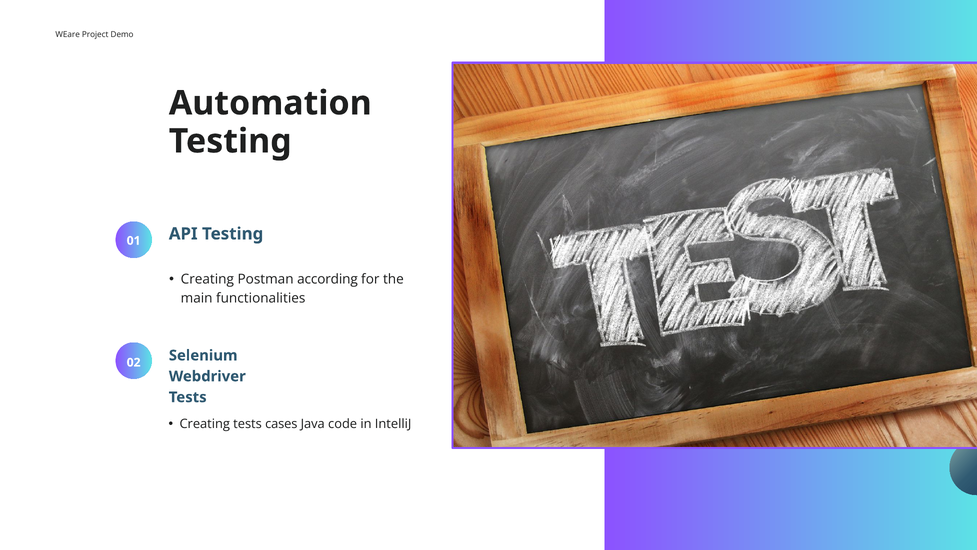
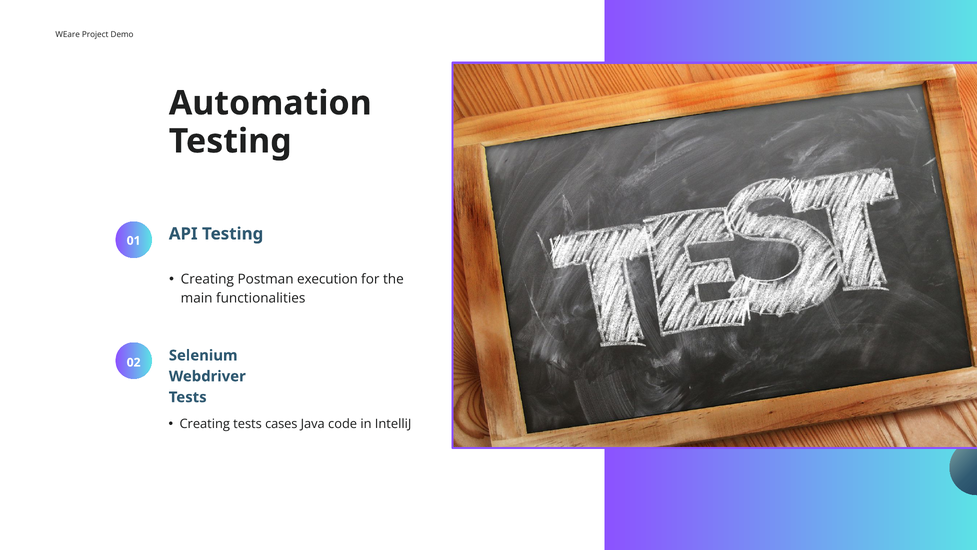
according: according -> execution (327, 279)
